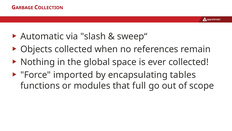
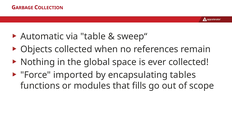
slash: slash -> table (93, 36)
full: full -> fills (139, 86)
